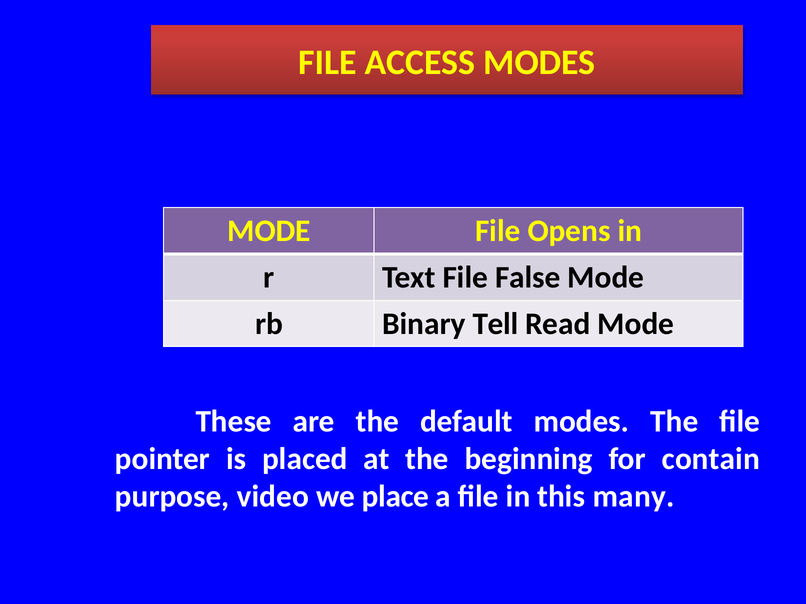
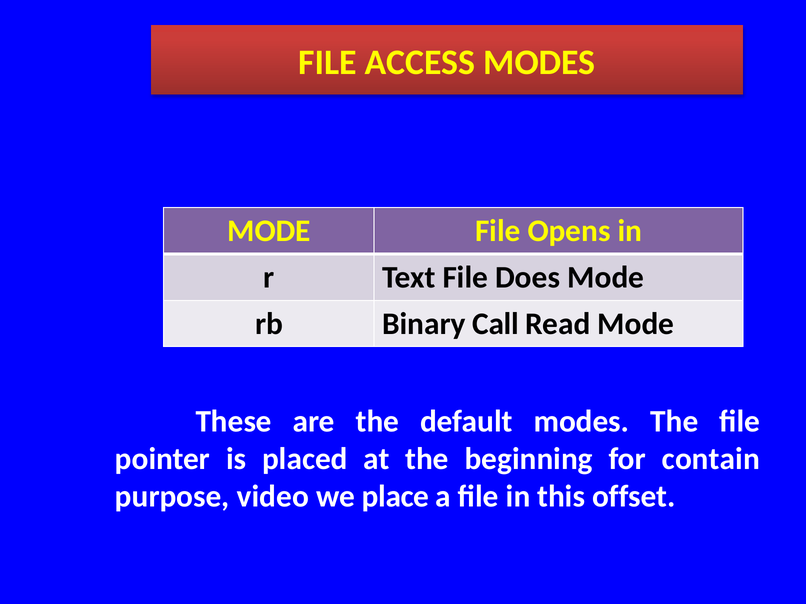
False: False -> Does (528, 278)
Tell: Tell -> Call (496, 324)
many: many -> offset (634, 497)
